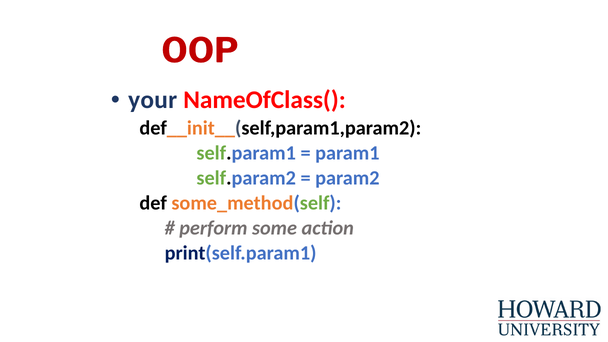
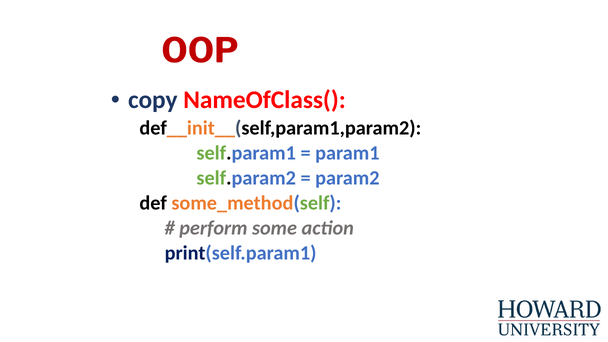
your: your -> copy (153, 100)
